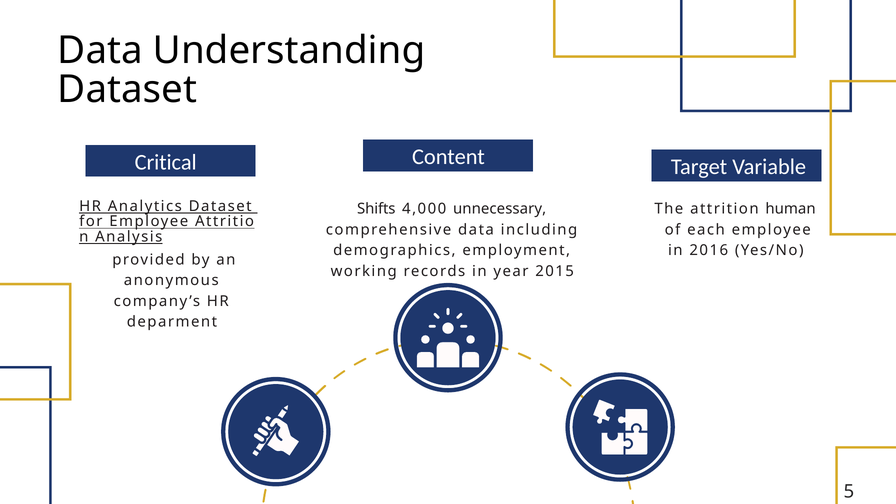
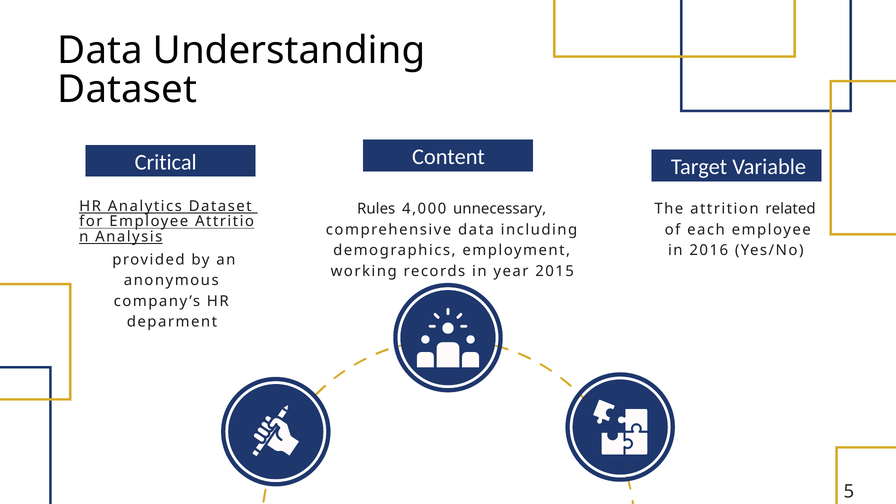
Shifts: Shifts -> Rules (376, 209)
human: human -> related (791, 209)
